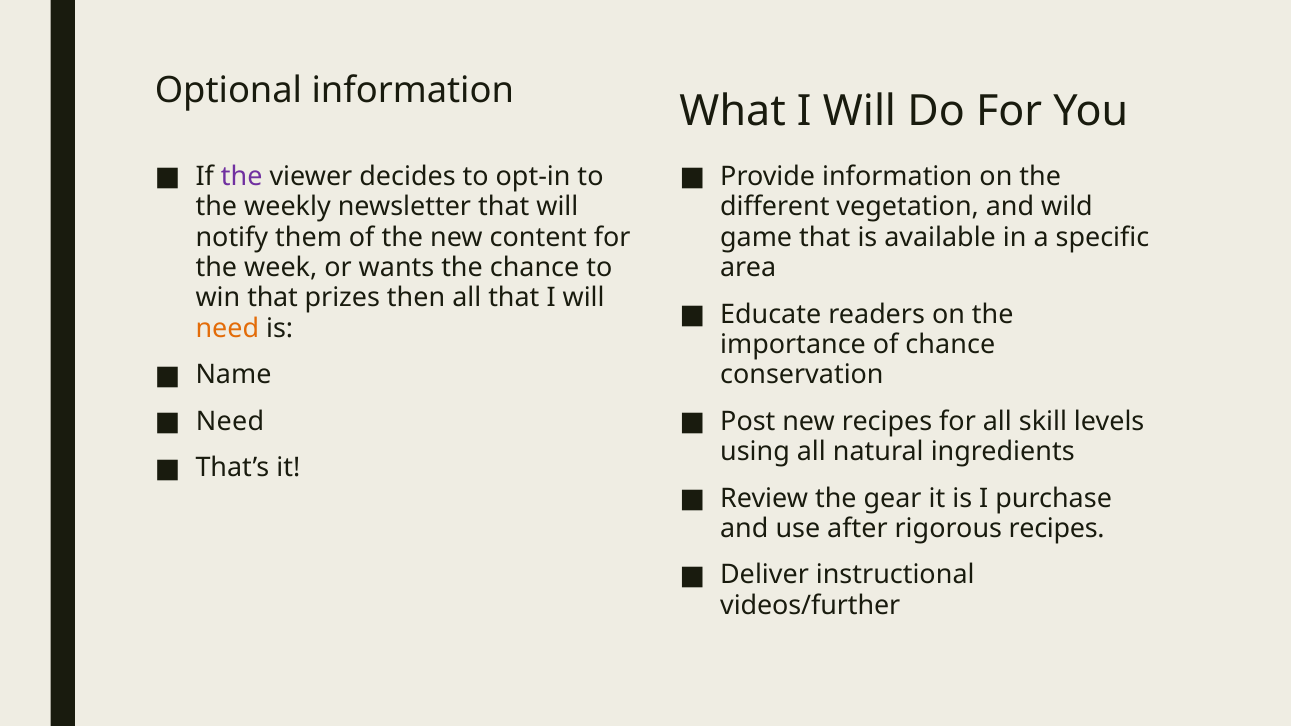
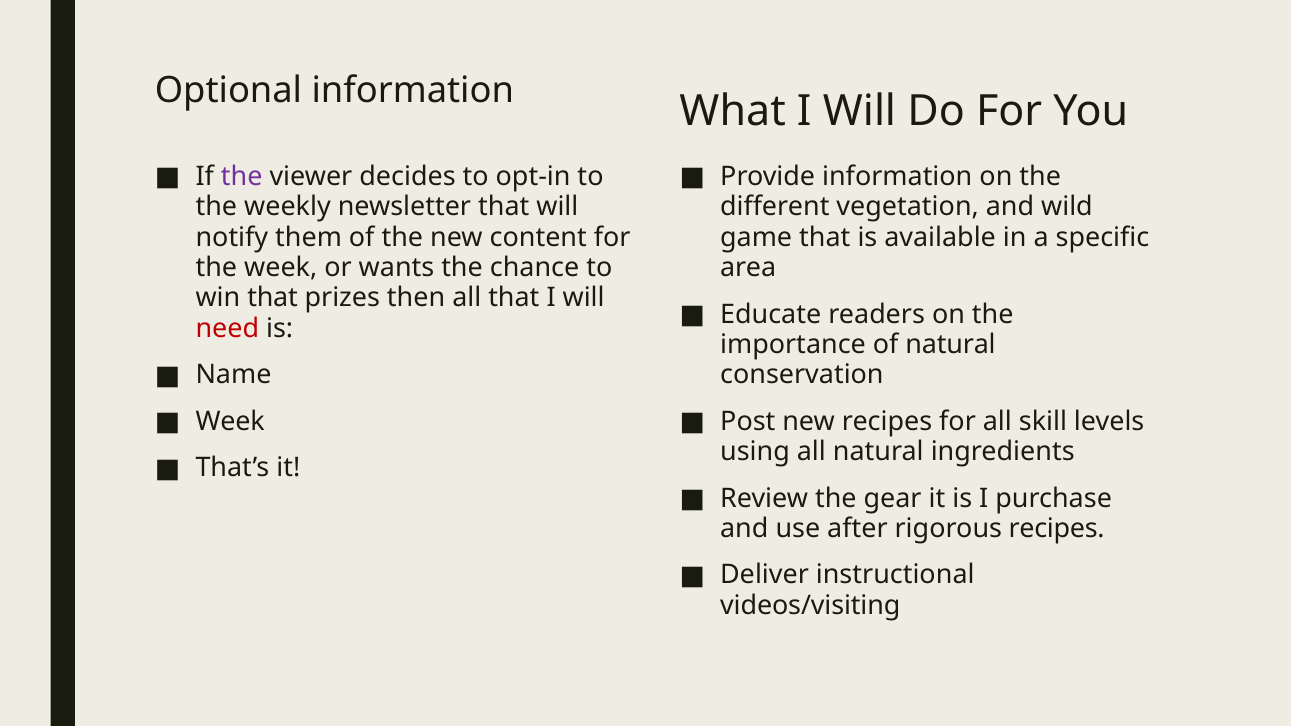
need colour: orange -> red (227, 328)
of chance: chance -> natural (951, 345)
Need: Need -> Week (230, 421)
videos/further: videos/further -> videos/visiting (810, 606)
